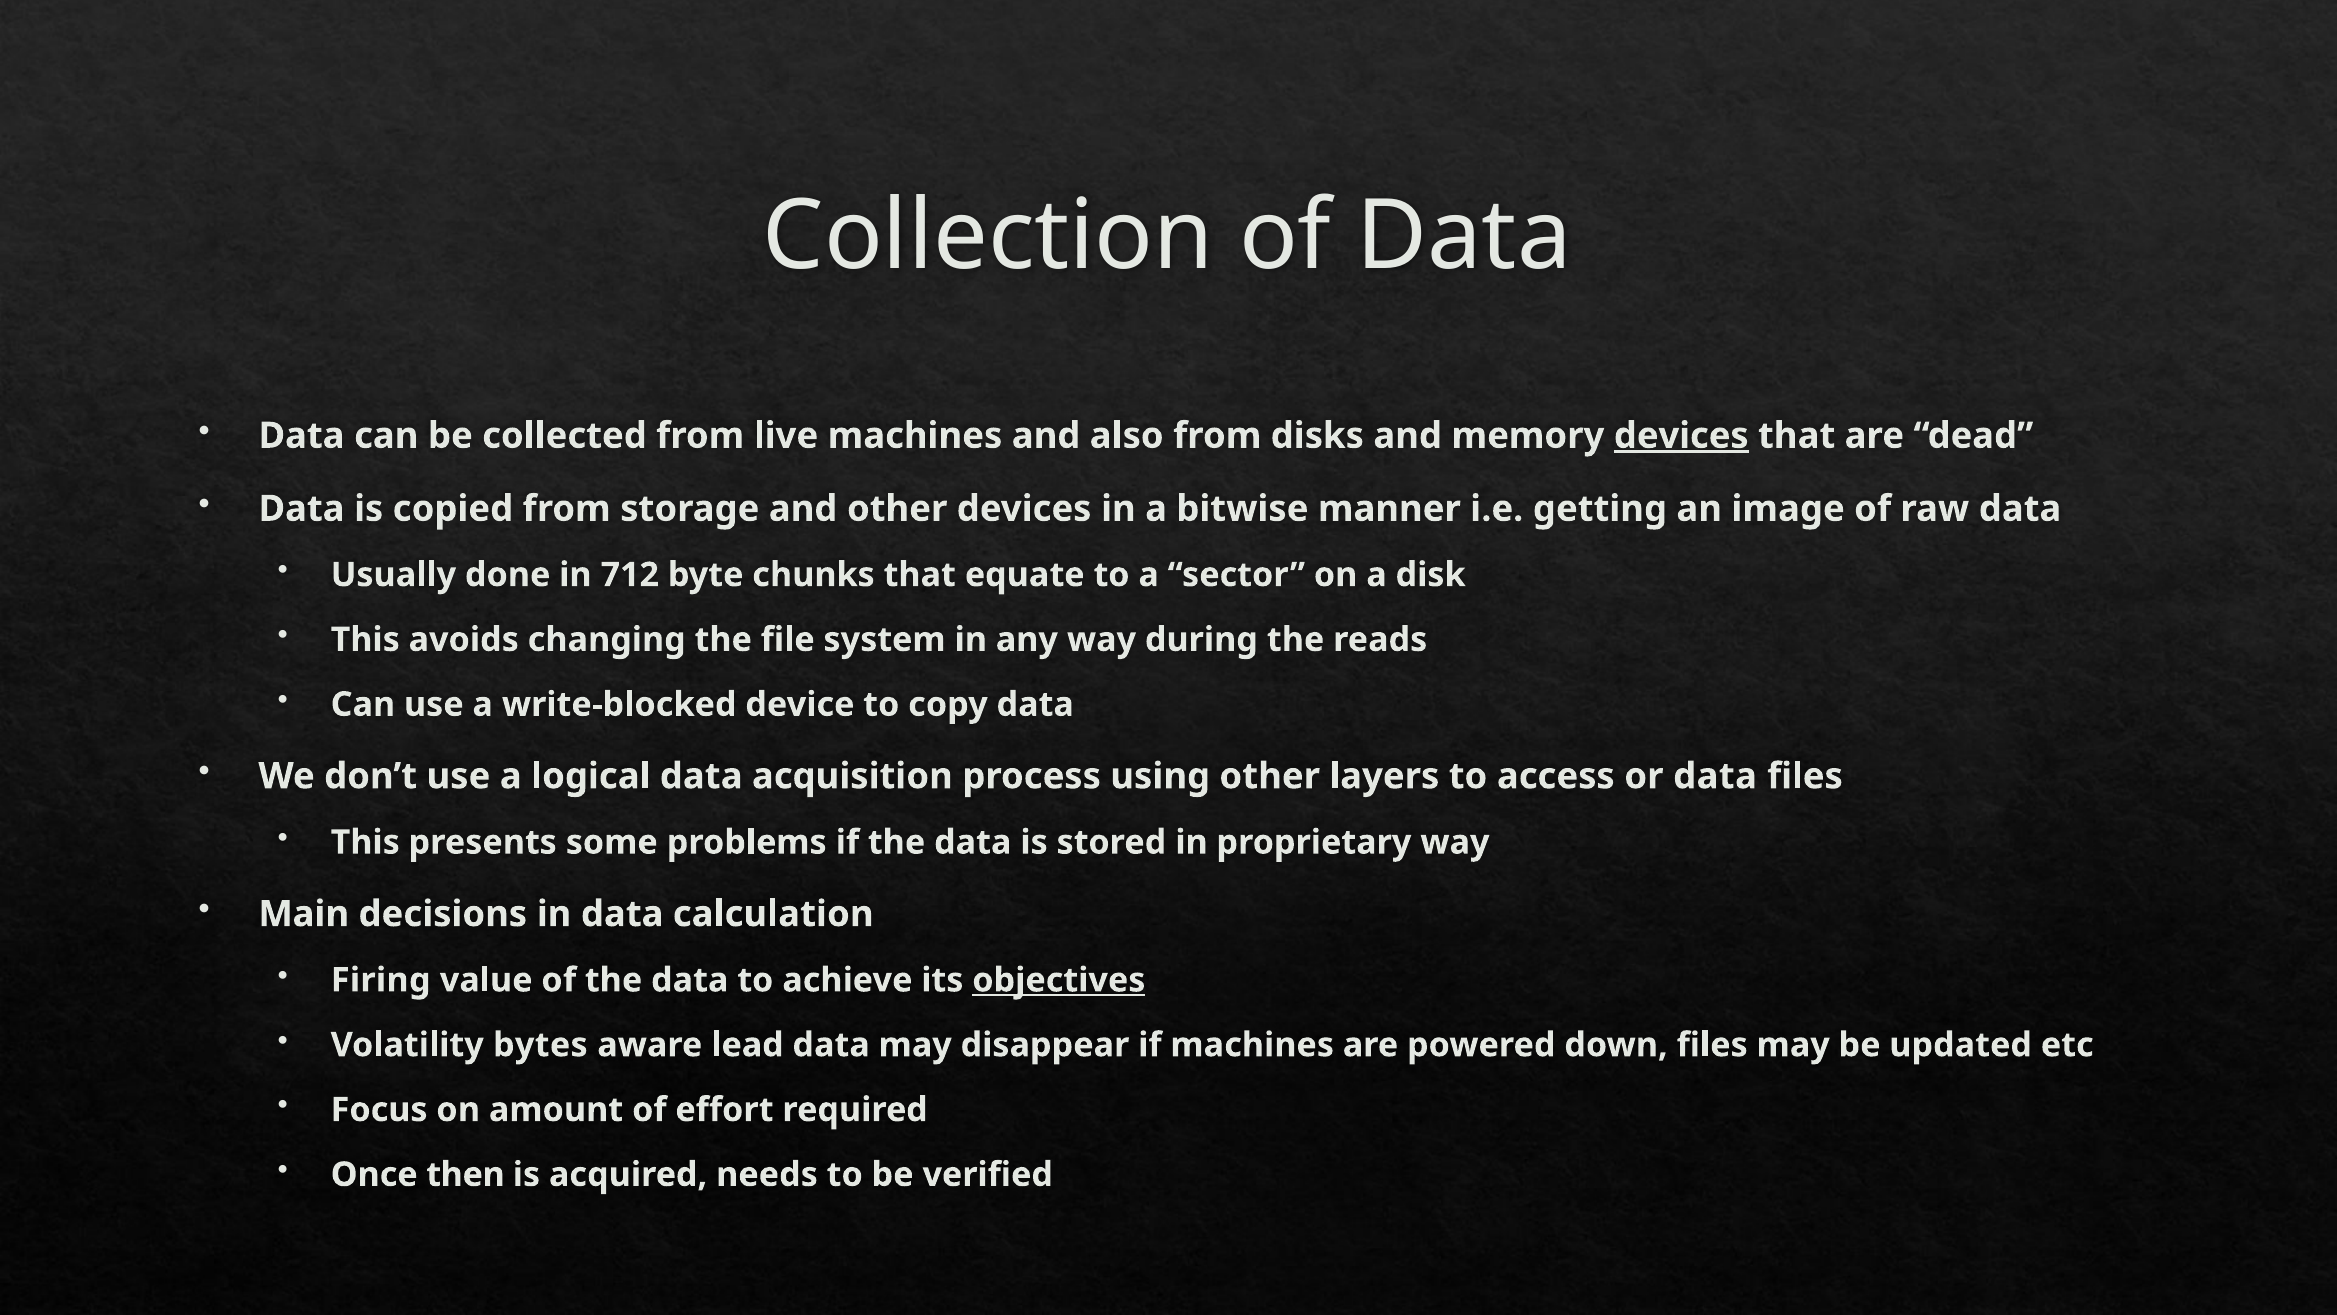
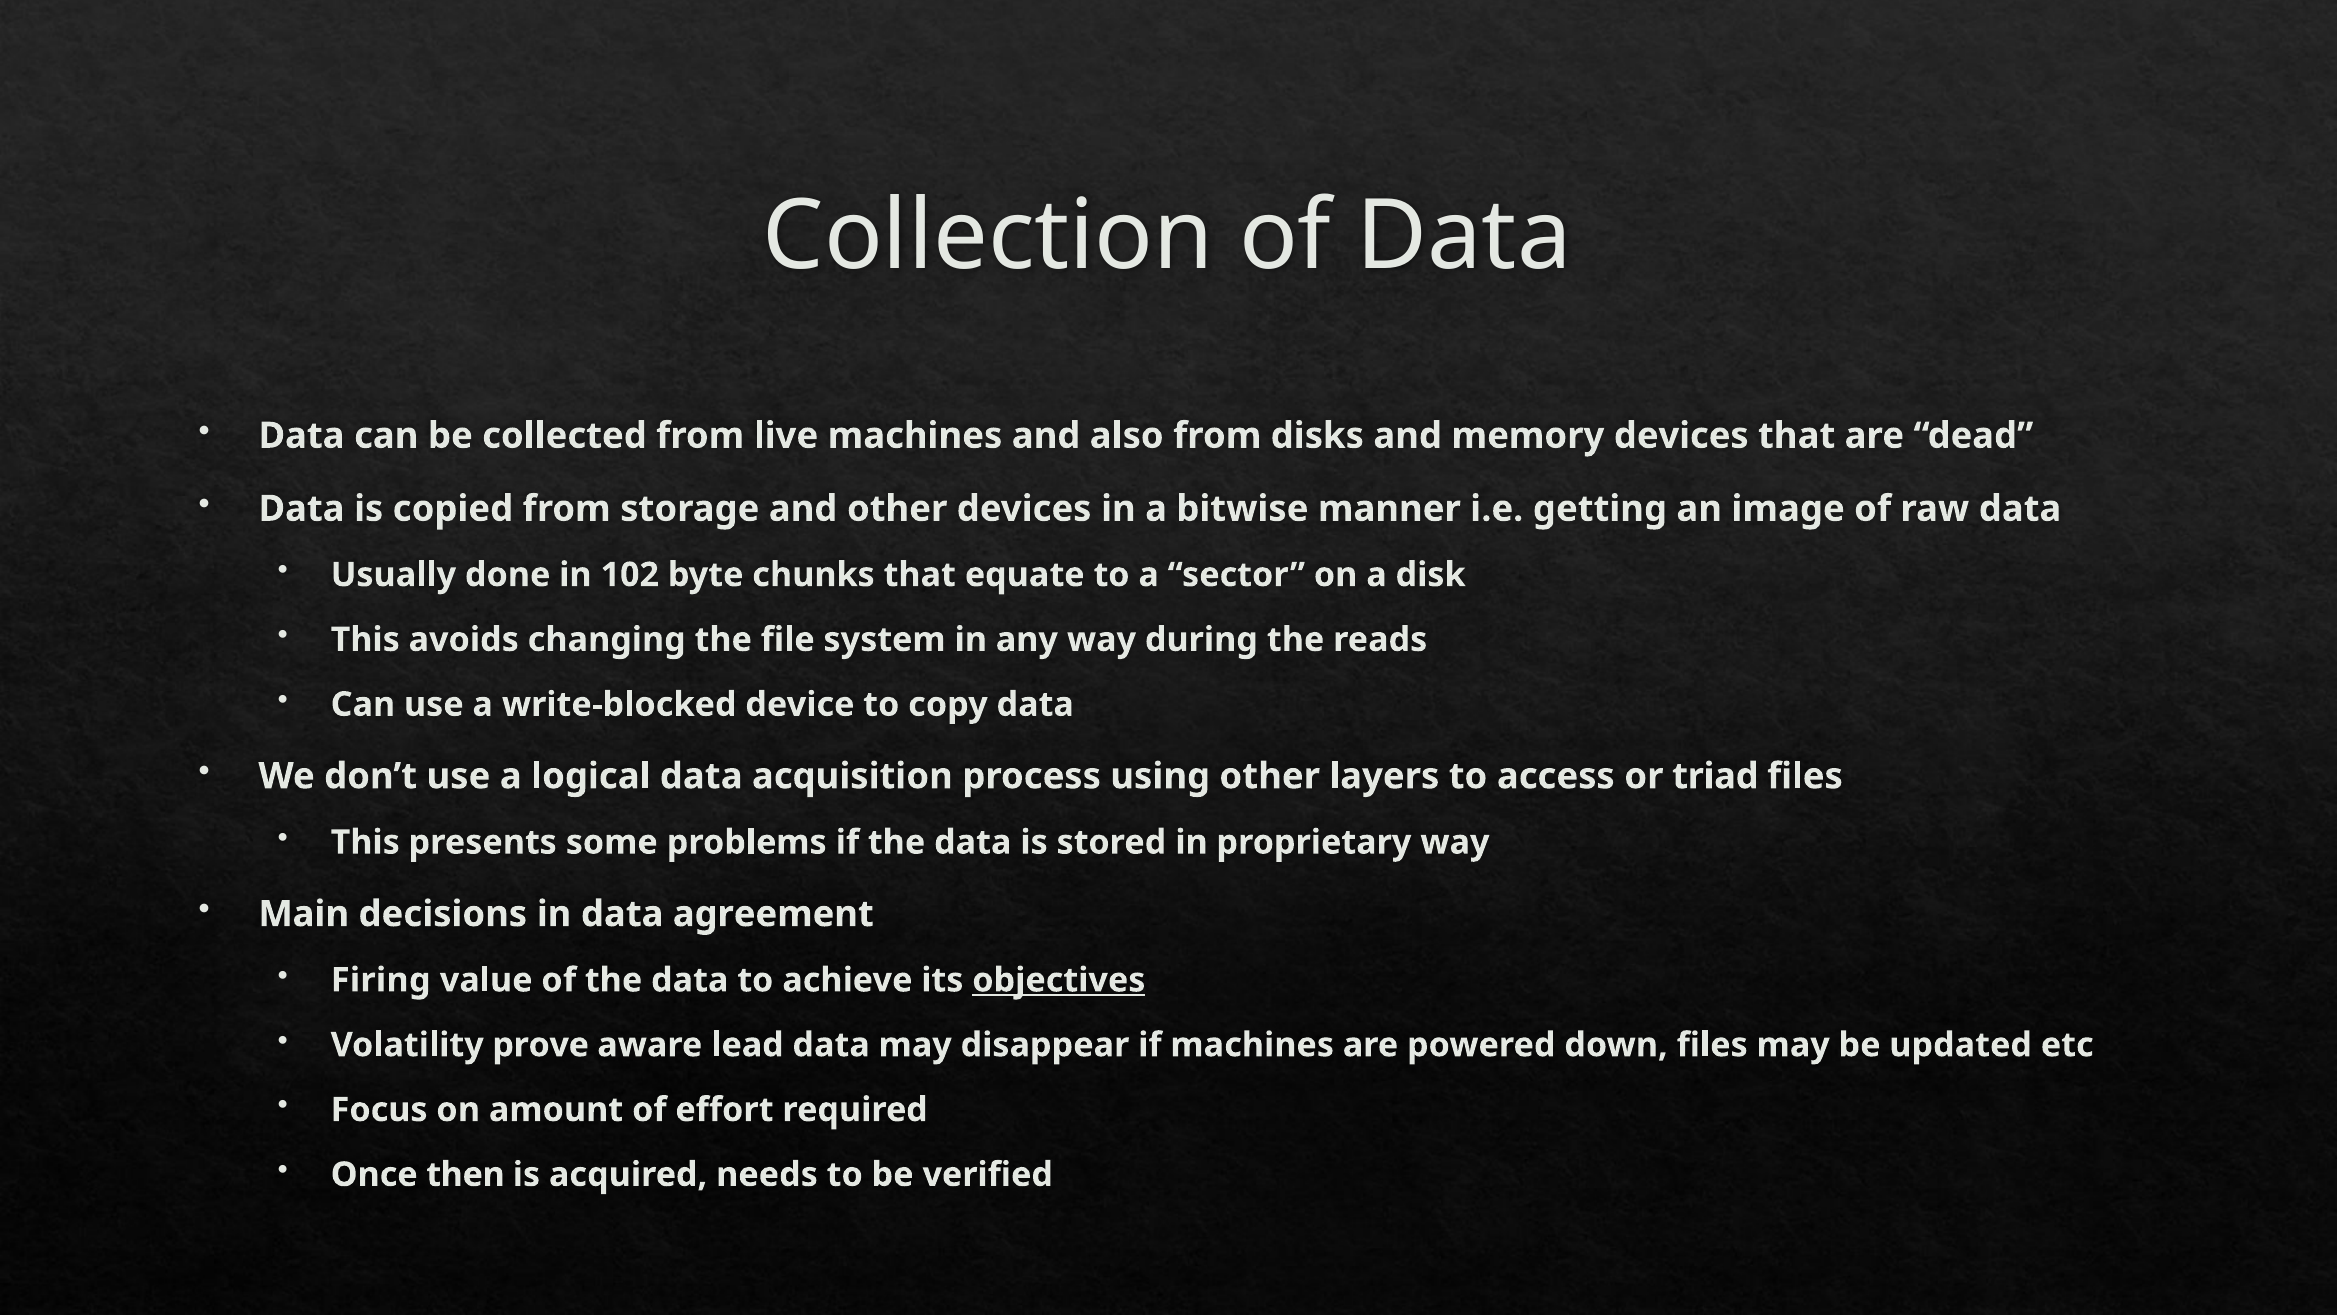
devices underline: present -> none (1681, 436)
712: 712 -> 102 (630, 575)
or data: data -> triad (1715, 776)
calculation: calculation -> agreement (773, 914)
bytes: bytes -> prove (541, 1045)
